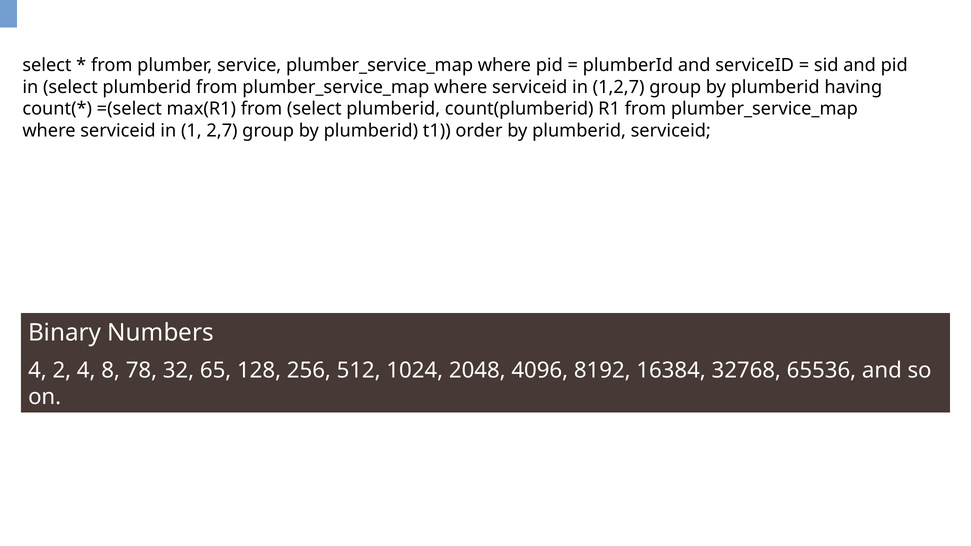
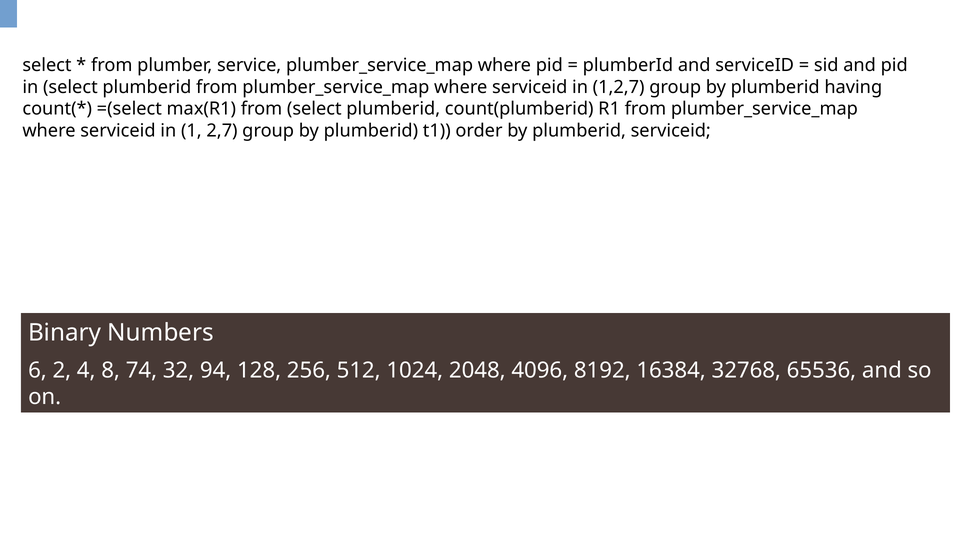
4: 4 -> 6 (37, 371)
78: 78 -> 74 (141, 371)
65: 65 -> 94 (216, 371)
